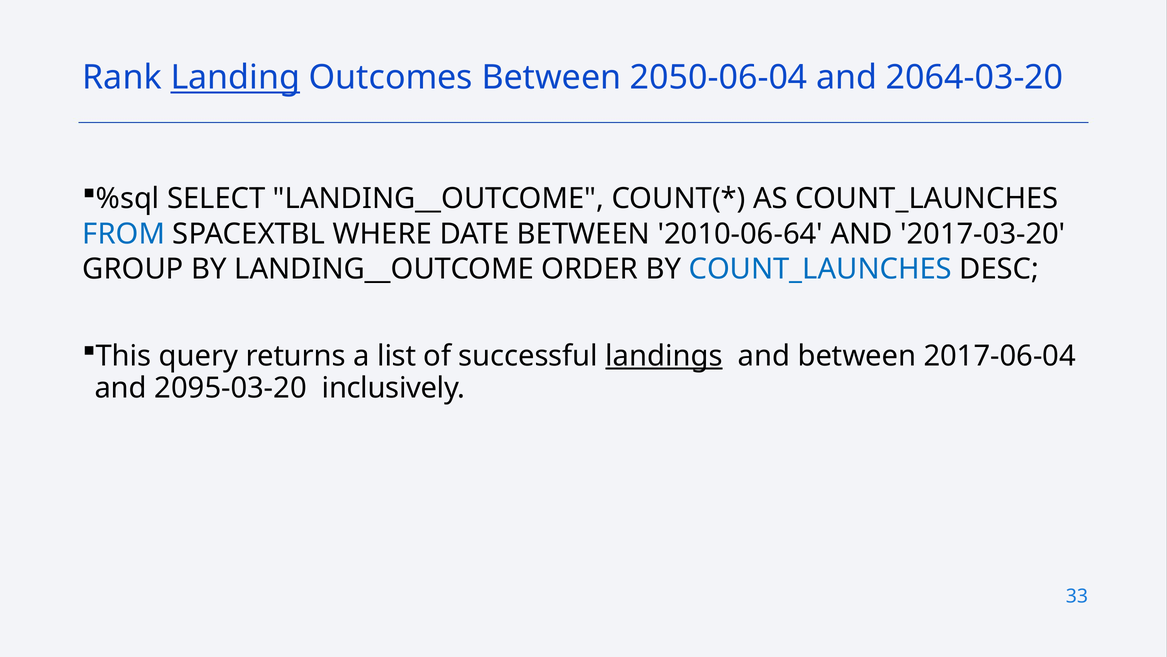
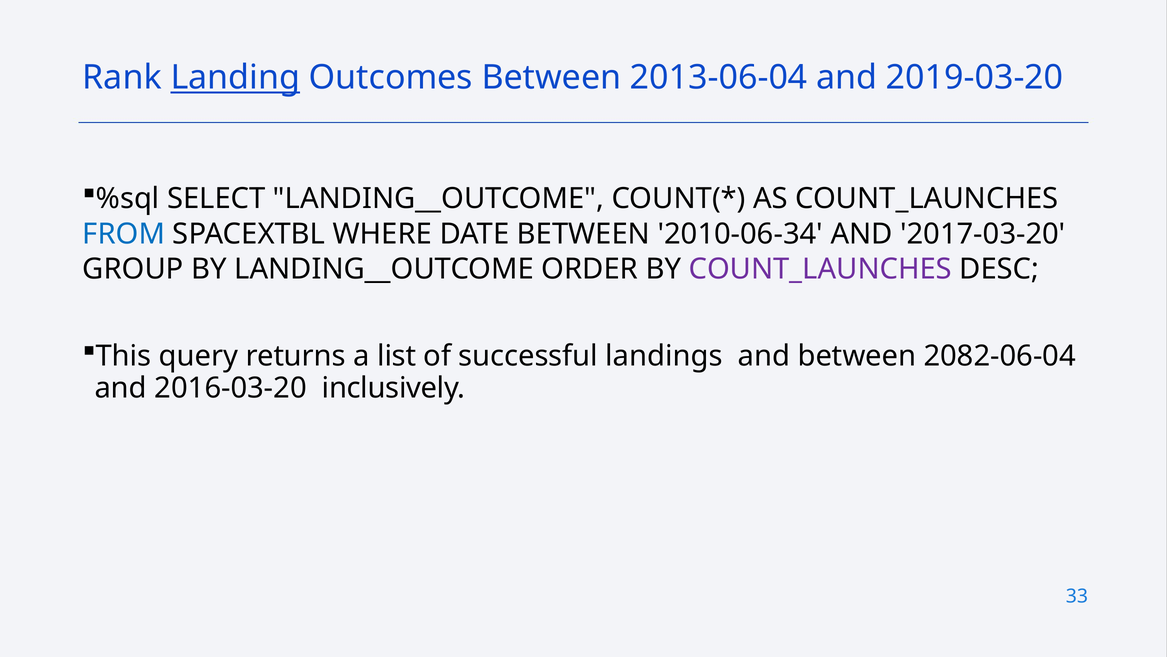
2050-06-04: 2050-06-04 -> 2013-06-04 (719, 78)
2064-03-20: 2064-03-20 -> 2019-03-20 (975, 78)
2010-06-64: 2010-06-64 -> 2010-06-34 (740, 234)
COUNT_LAUNCHES colour: blue -> purple (820, 269)
landings underline: present -> none (664, 356)
2017-06-04: 2017-06-04 -> 2082-06-04 (1000, 356)
2095-03-20: 2095-03-20 -> 2016-03-20 (231, 388)
